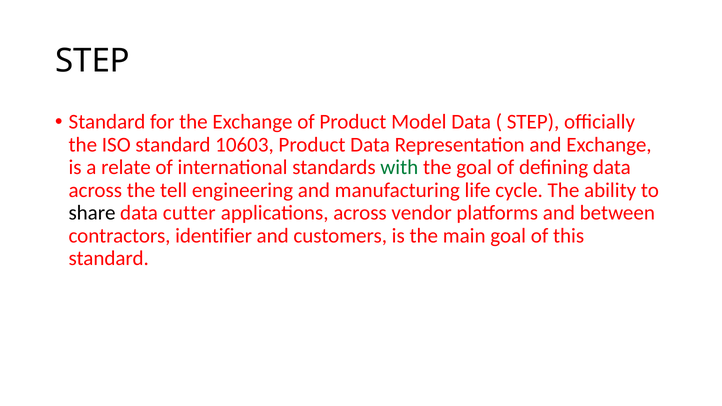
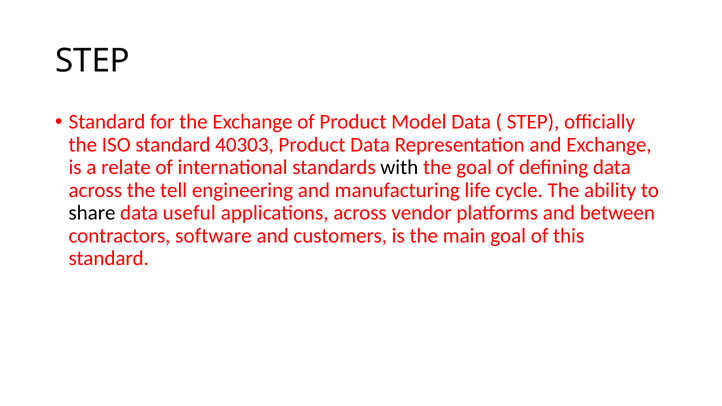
10603: 10603 -> 40303 (245, 145)
with colour: green -> black (399, 168)
cutter: cutter -> useful (189, 213)
identifier: identifier -> software (213, 236)
